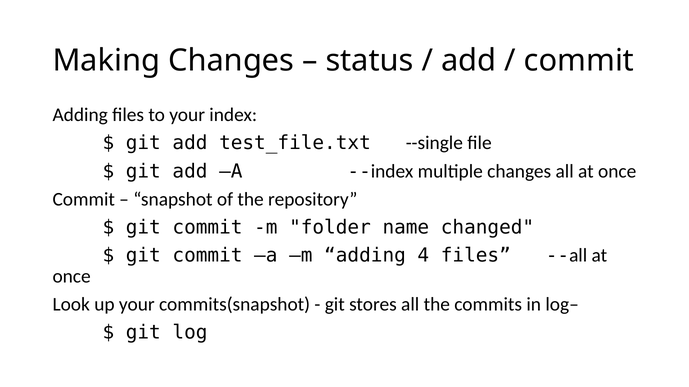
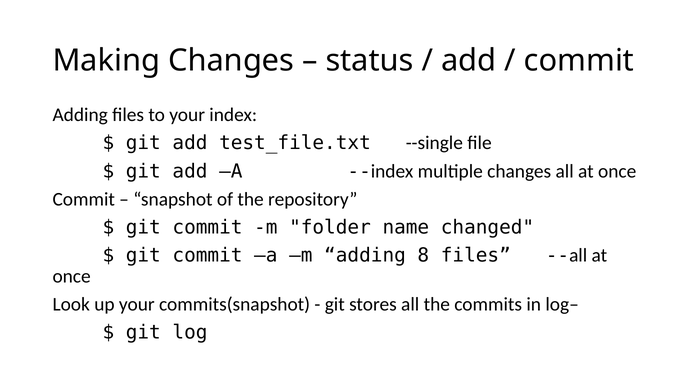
4: 4 -> 8 (423, 256)
